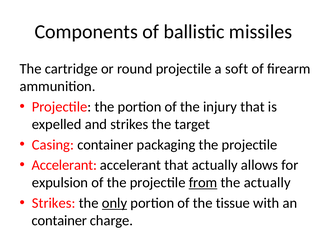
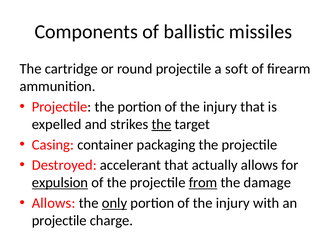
the underline: none -> present (161, 124)
Accelerant: Accelerant -> Destroyed (64, 165)
expulsion underline: none -> present (60, 182)
the actually: actually -> damage (267, 182)
Strikes: Strikes -> Allows (54, 202)
tissue: tissue -> injury (233, 202)
container: container -> projectile (59, 220)
